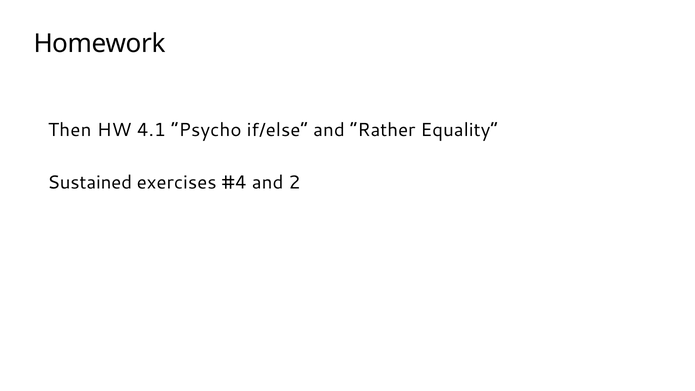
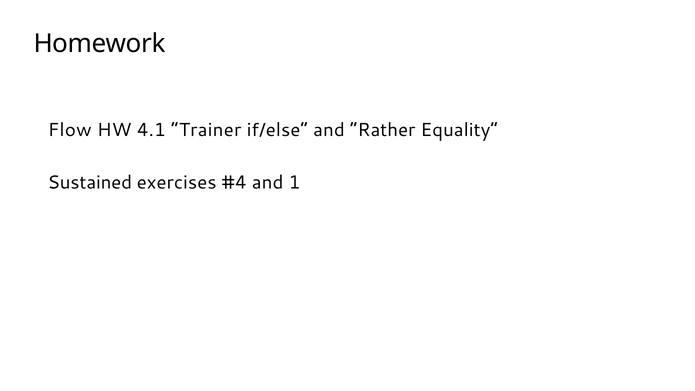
Then: Then -> Flow (70, 130)
Psycho: Psycho -> Trainer (206, 130)
2: 2 -> 1 (295, 183)
